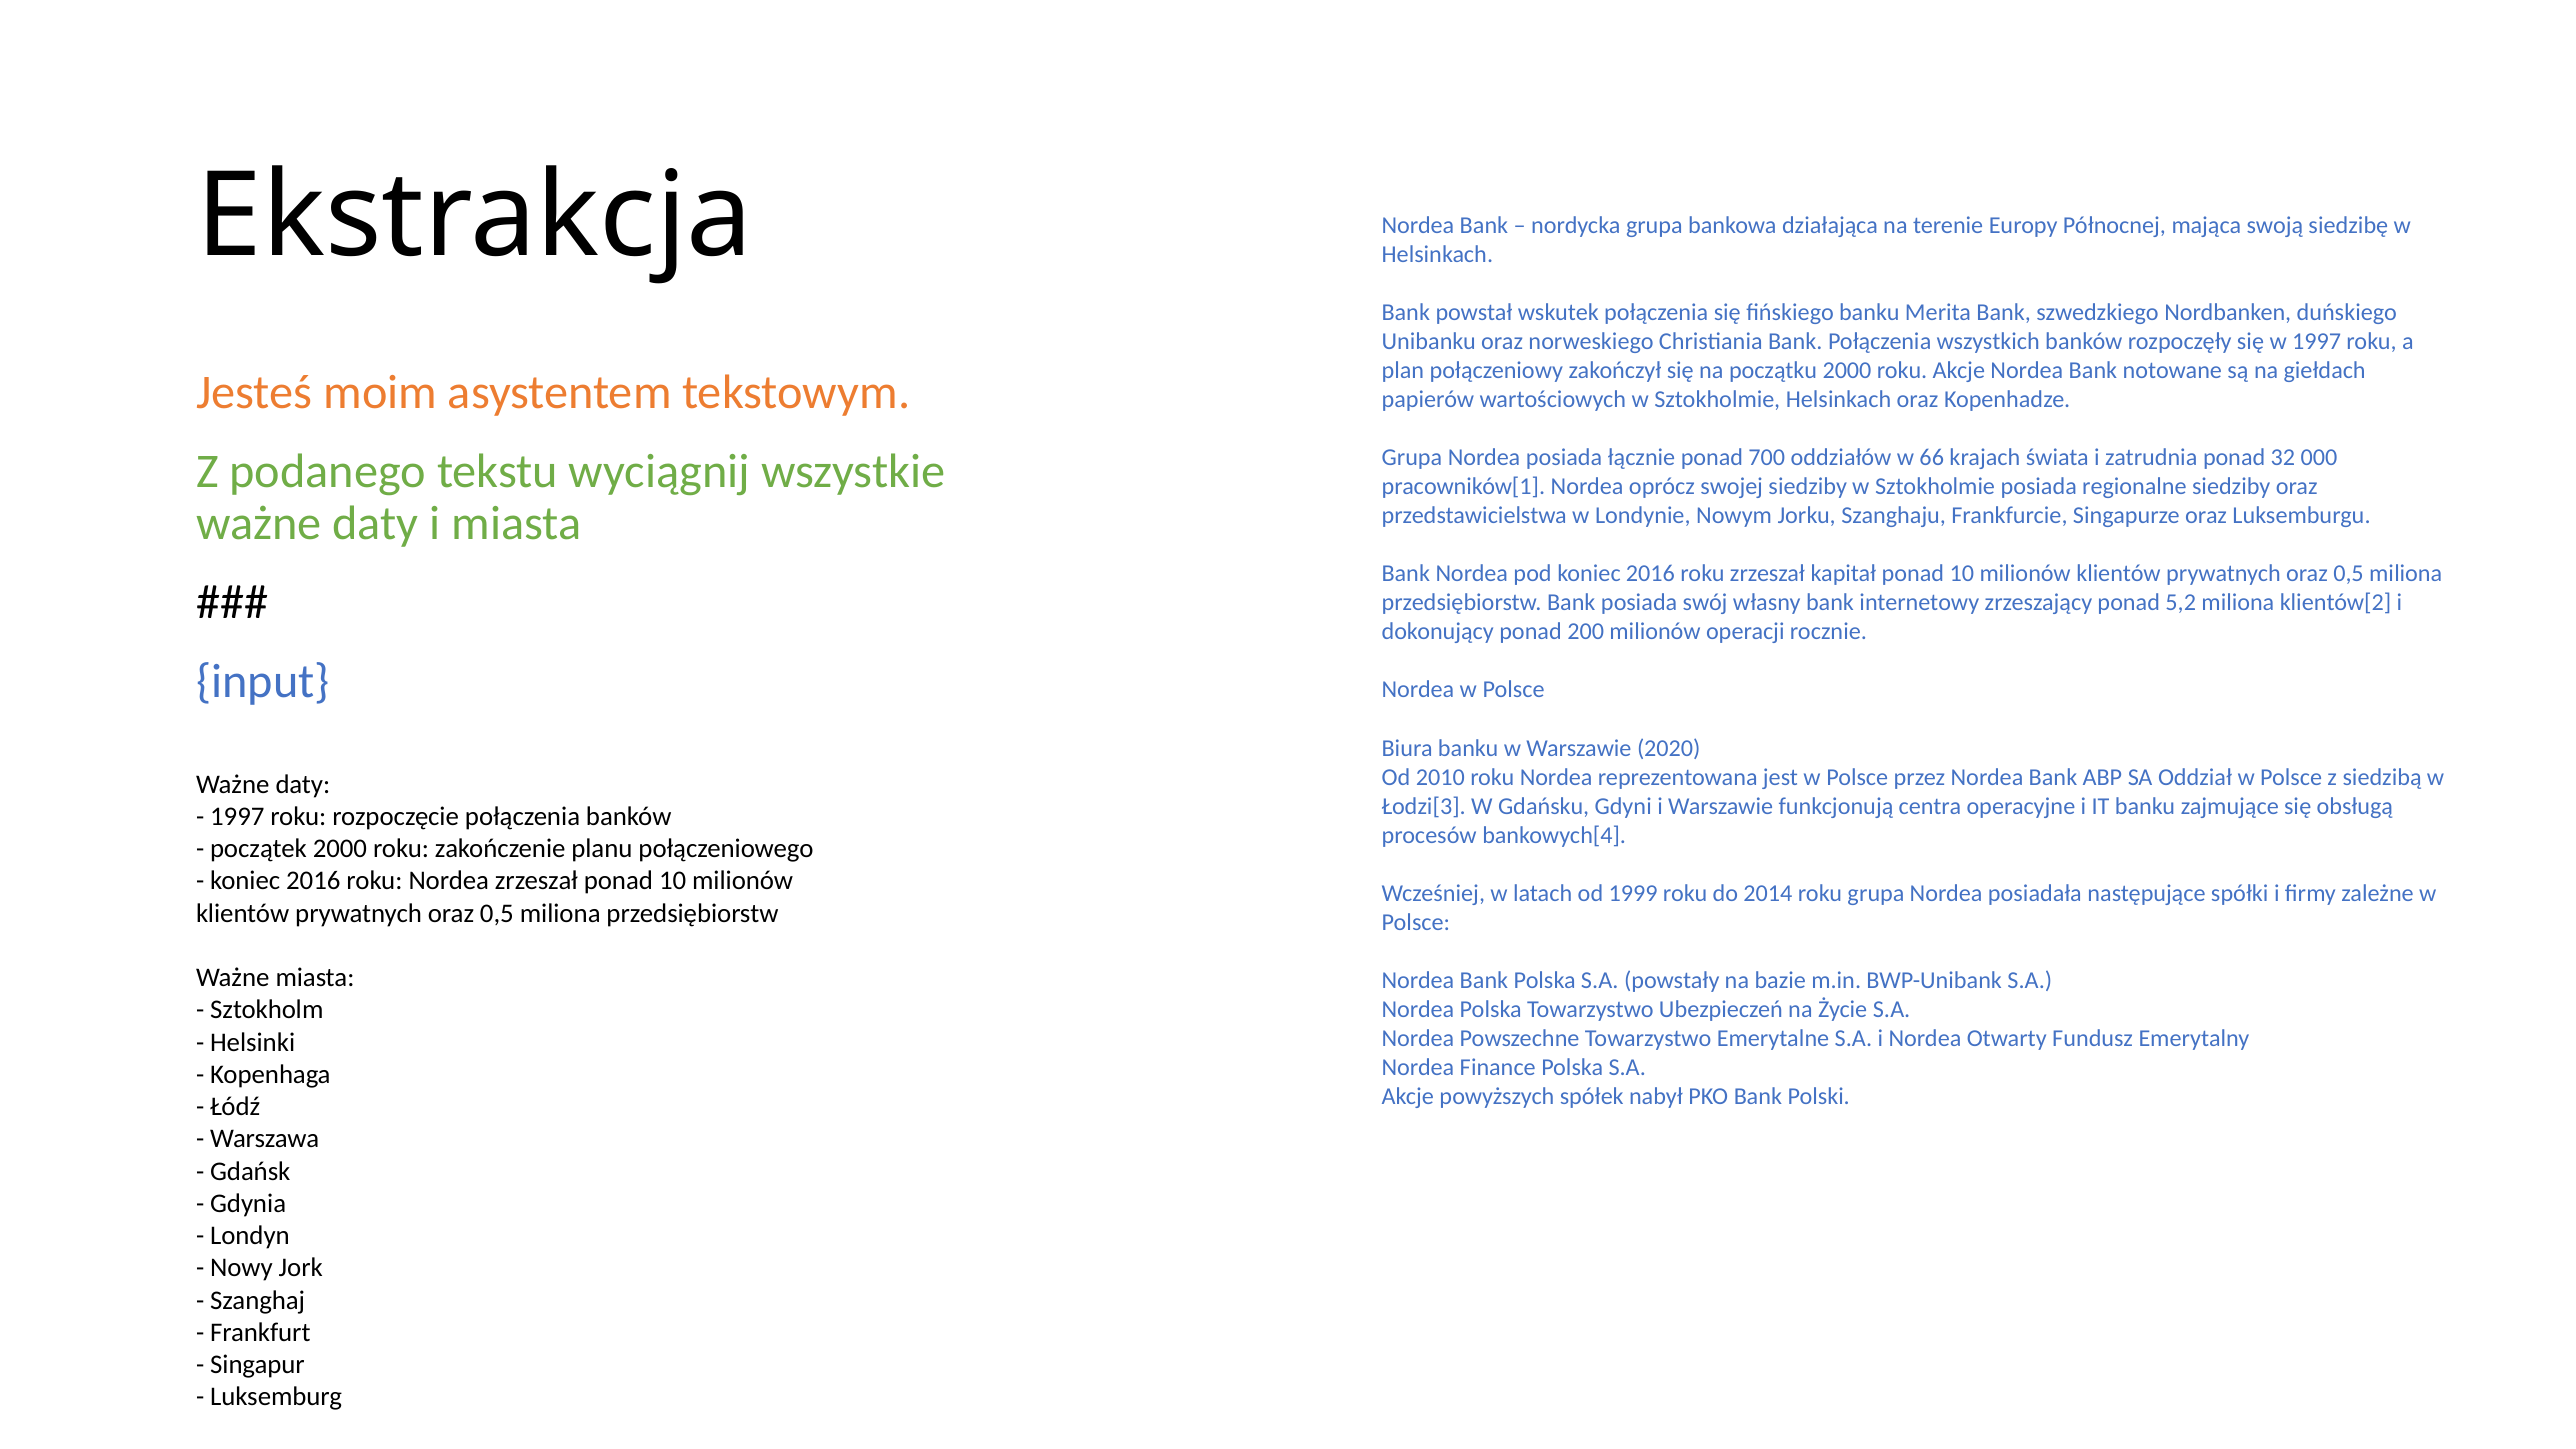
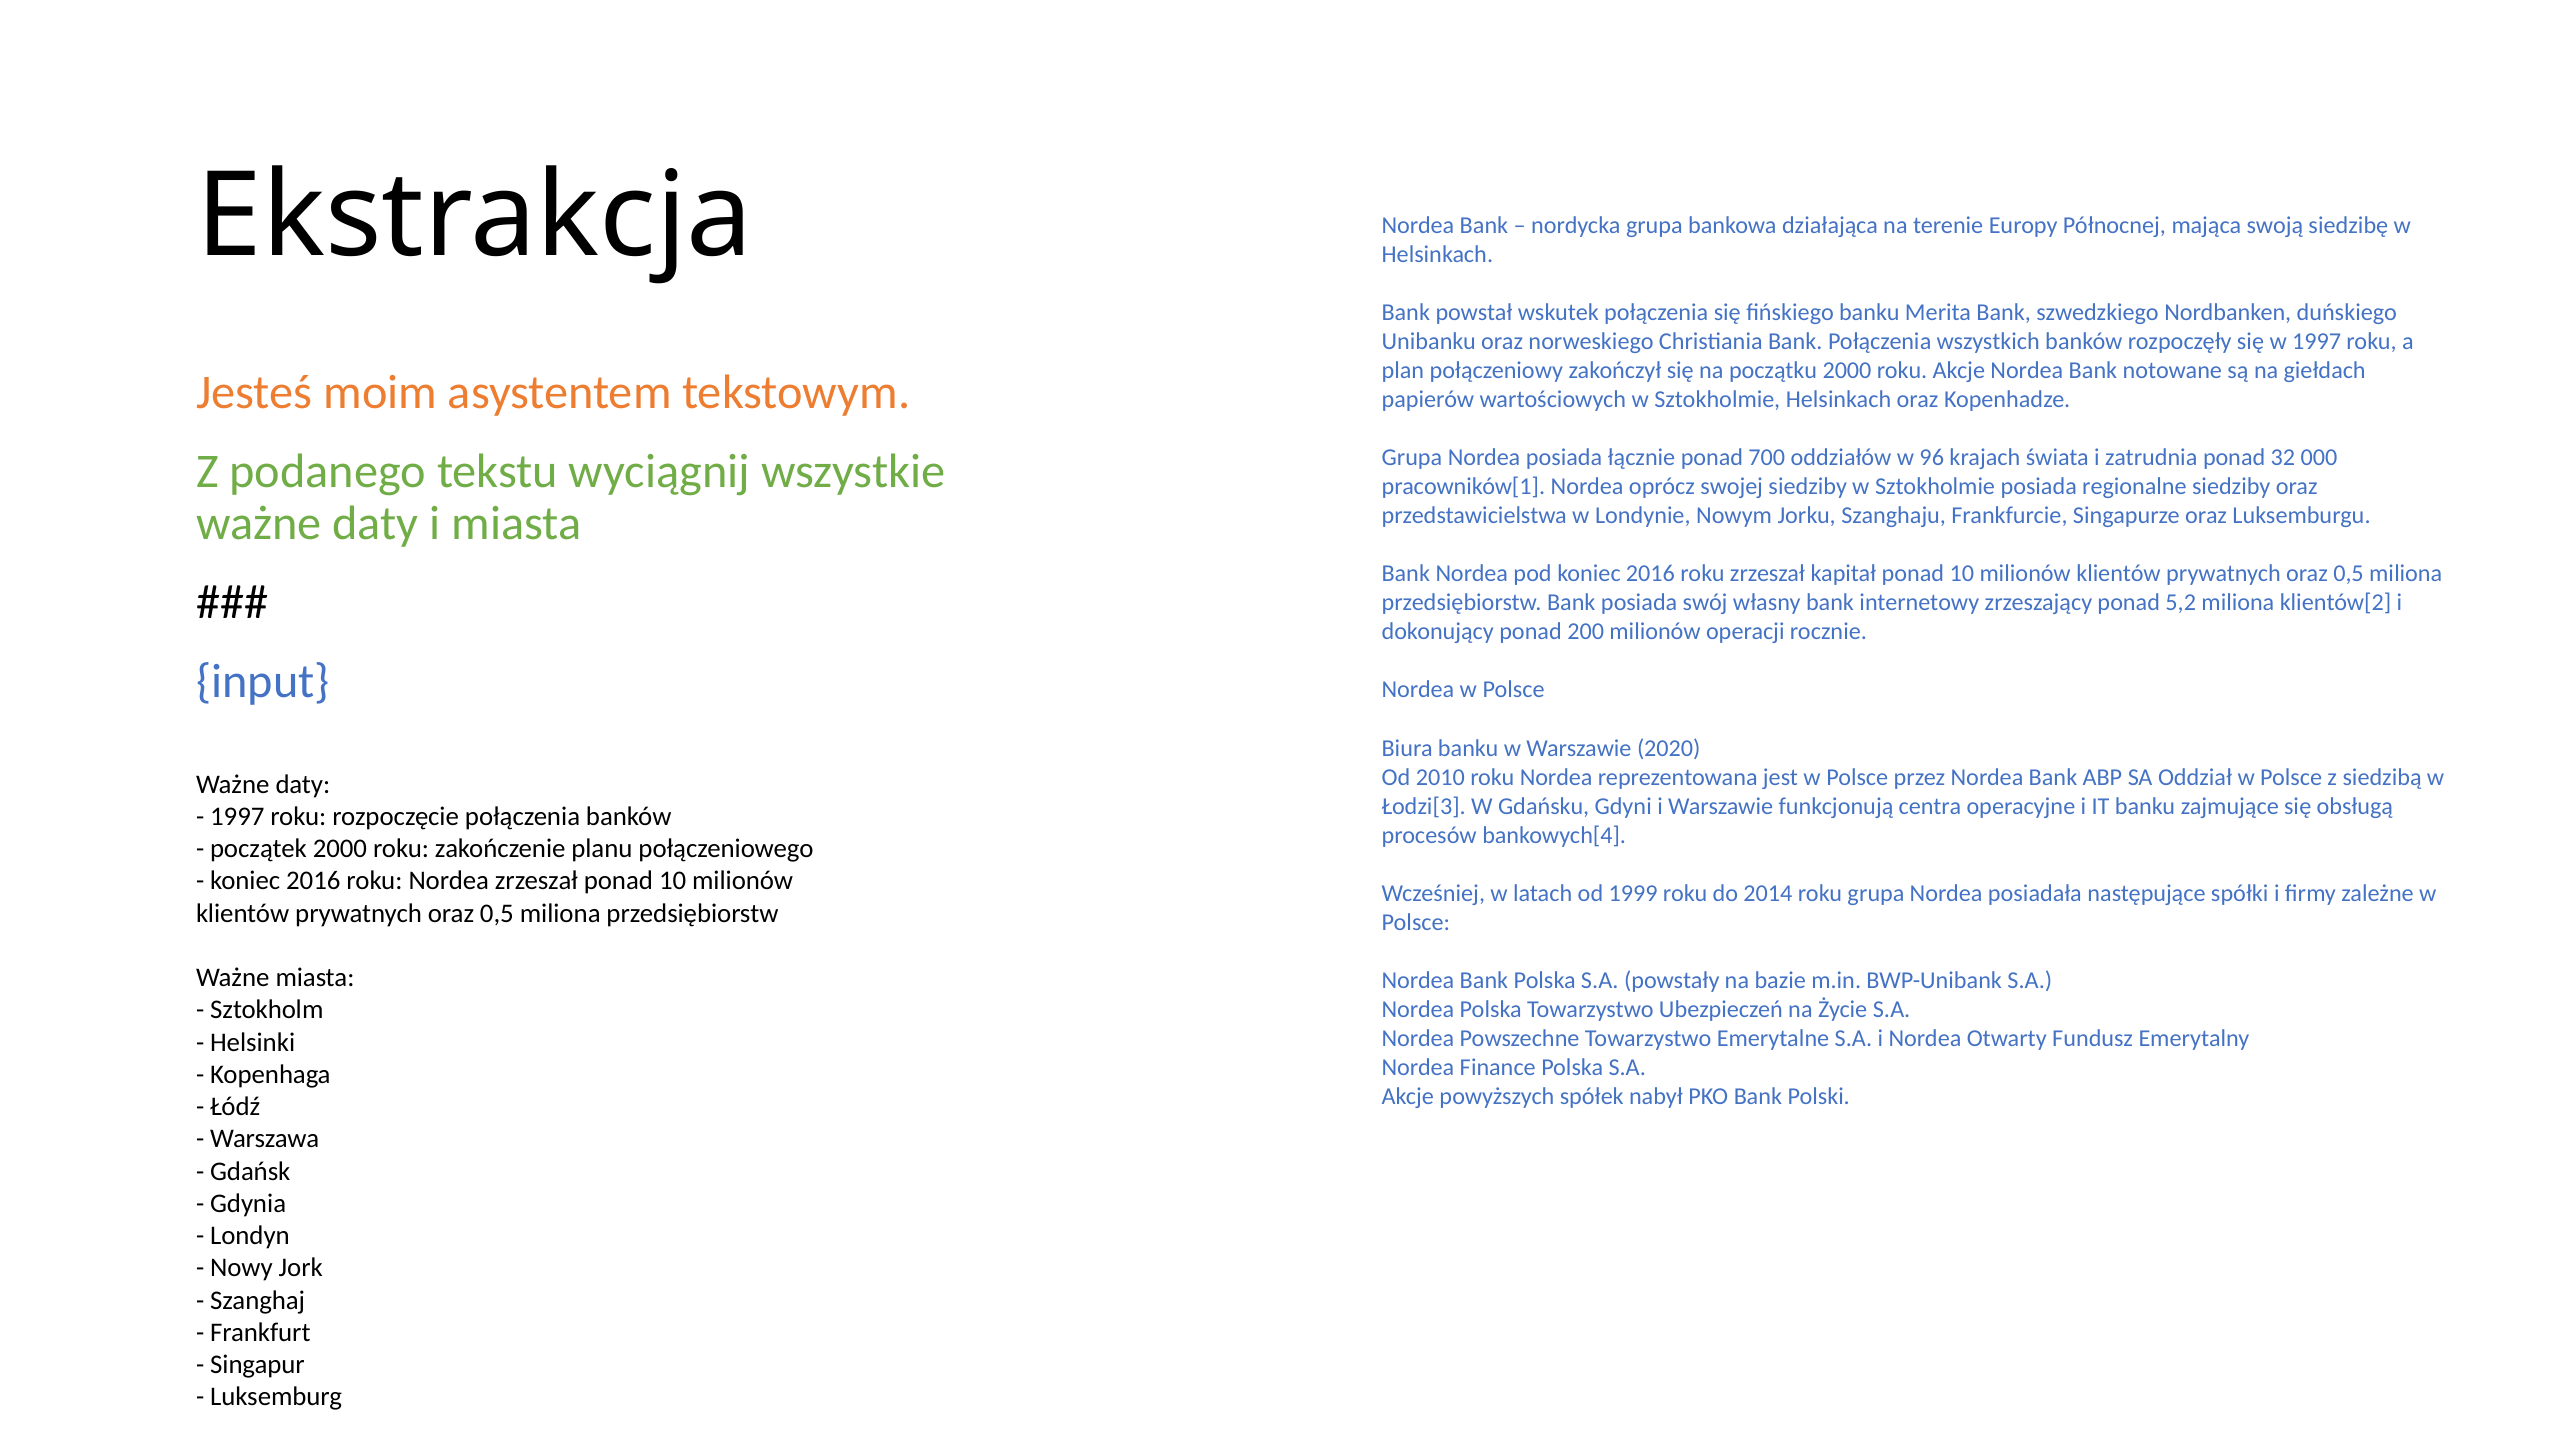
66: 66 -> 96 (1932, 458)
